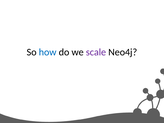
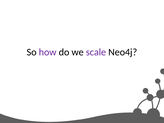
how colour: blue -> purple (48, 52)
